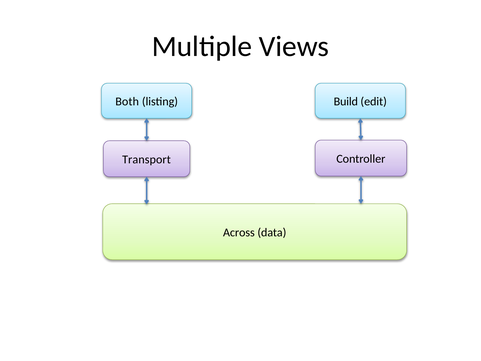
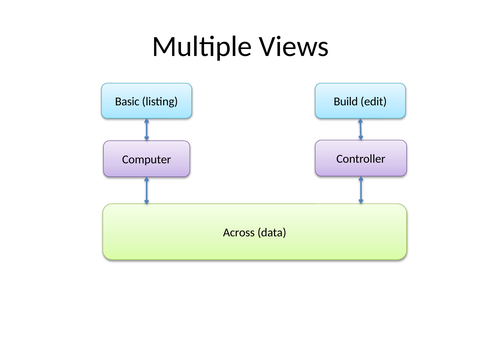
Both: Both -> Basic (127, 102)
Transport: Transport -> Computer (147, 159)
